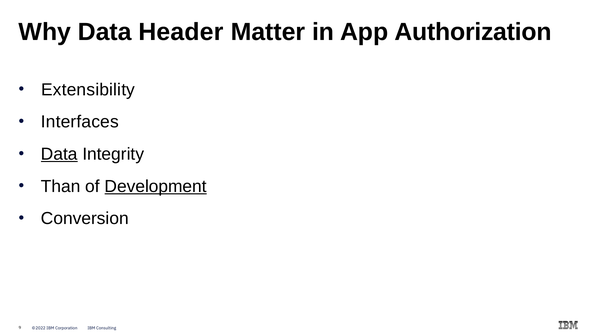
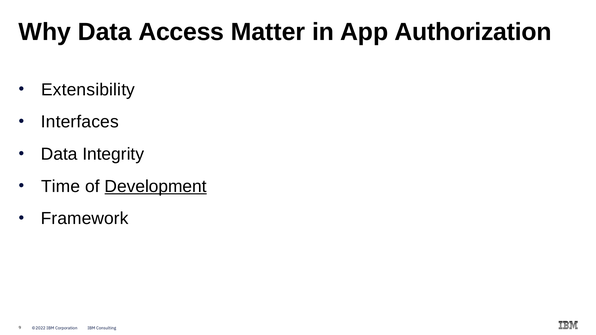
Header: Header -> Access (181, 32)
Data underline: present -> none (59, 154)
Than: Than -> Time (61, 186)
Conversion: Conversion -> Framework (85, 219)
